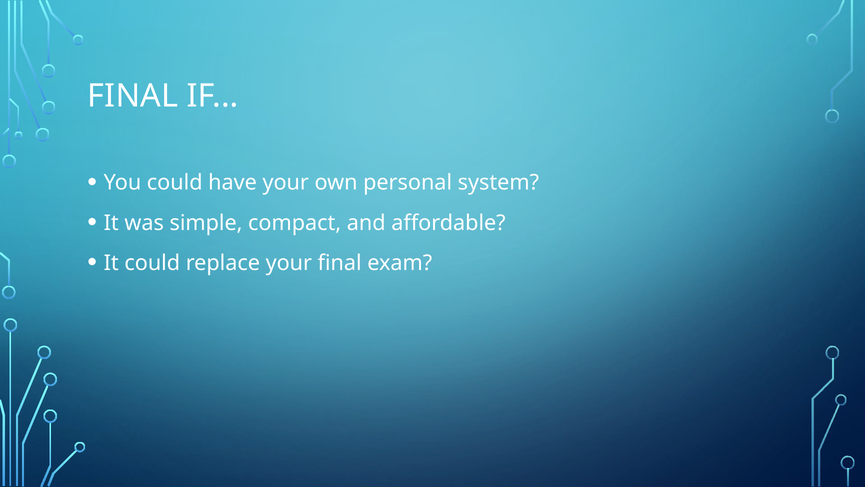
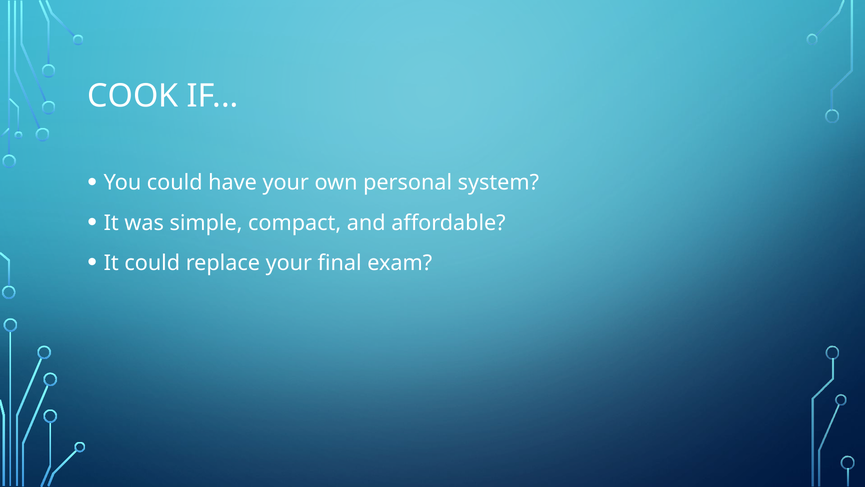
FINAL: FINAL -> COOK (133, 96)
